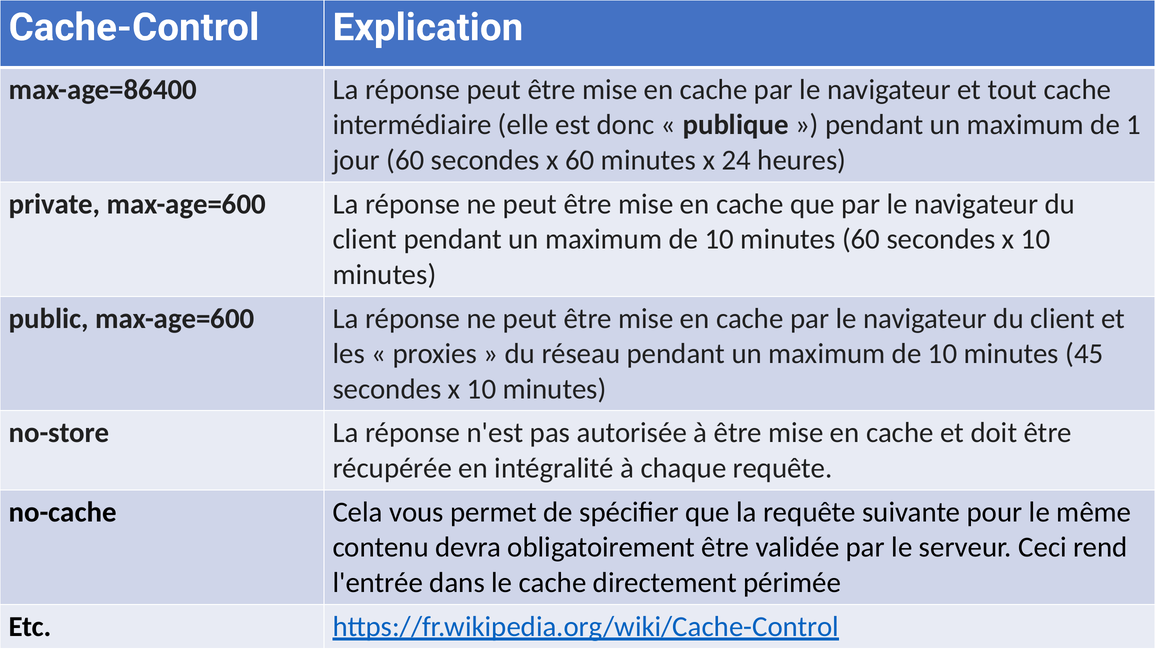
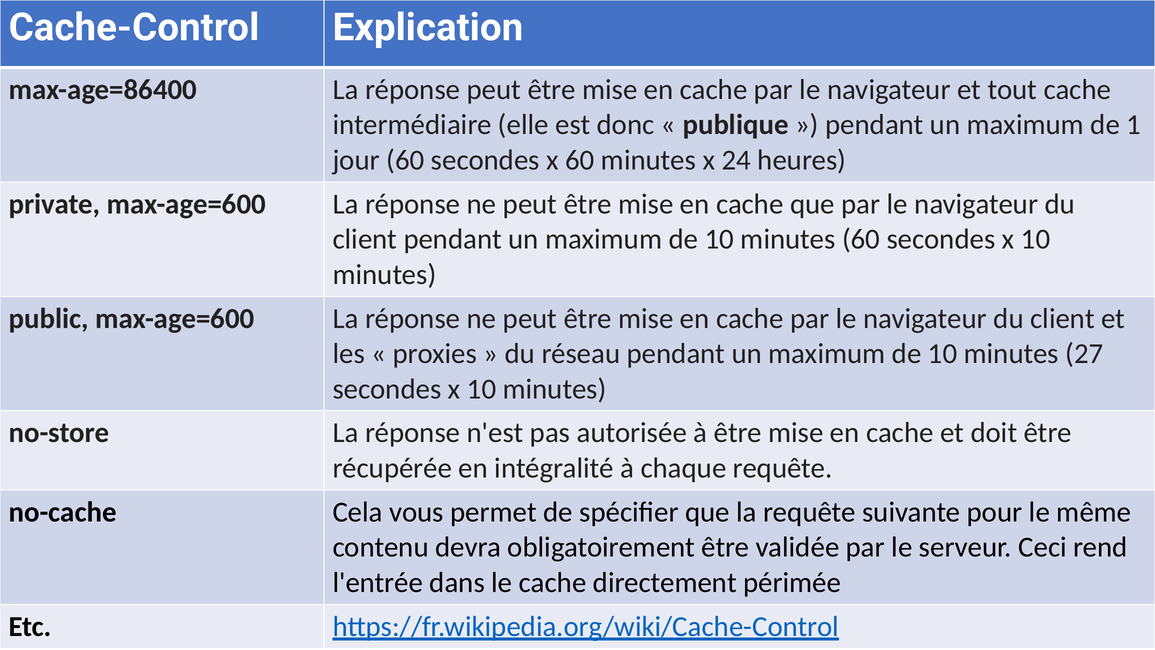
45: 45 -> 27 (1084, 354)
